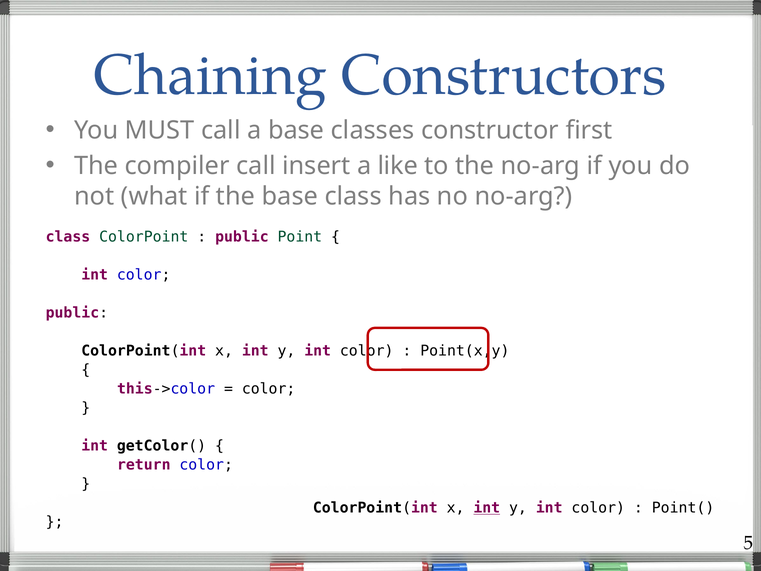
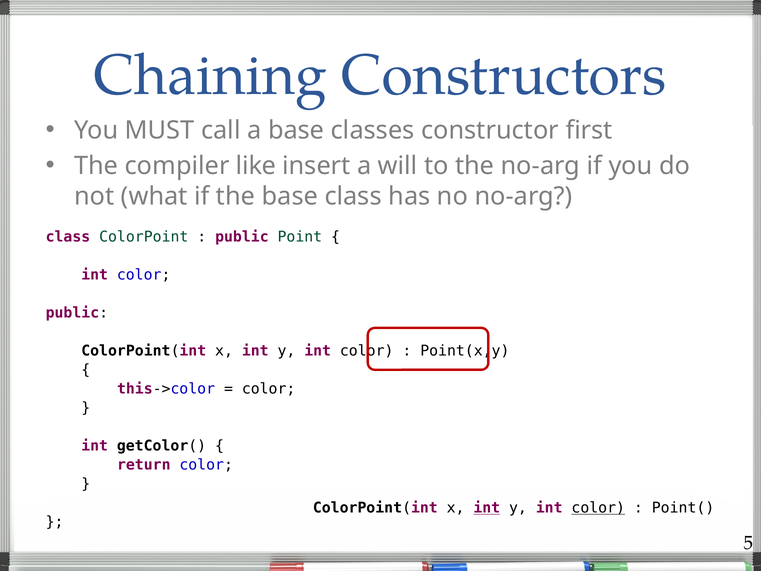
compiler call: call -> like (256, 166)
like: like -> will (398, 166)
color underline: none -> present (598, 508)
